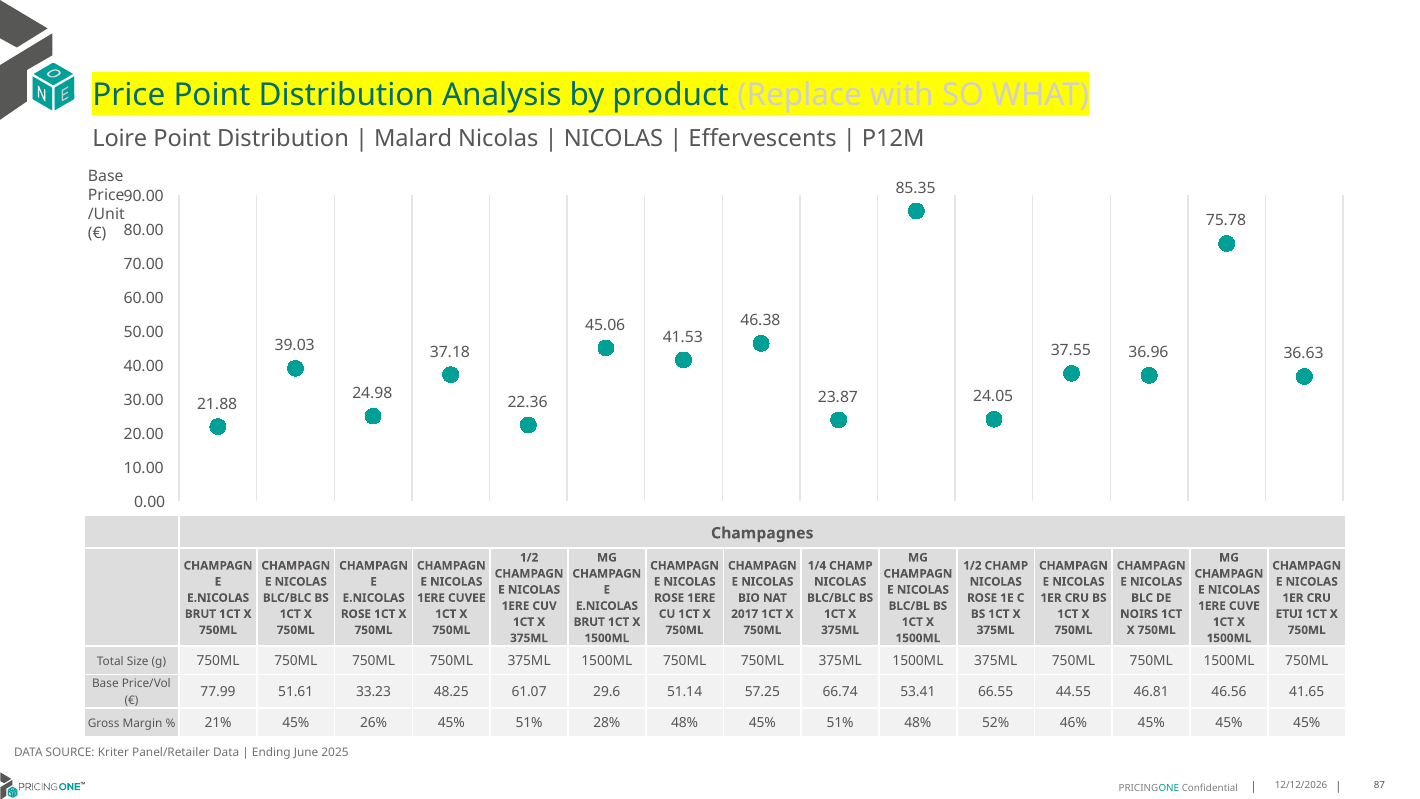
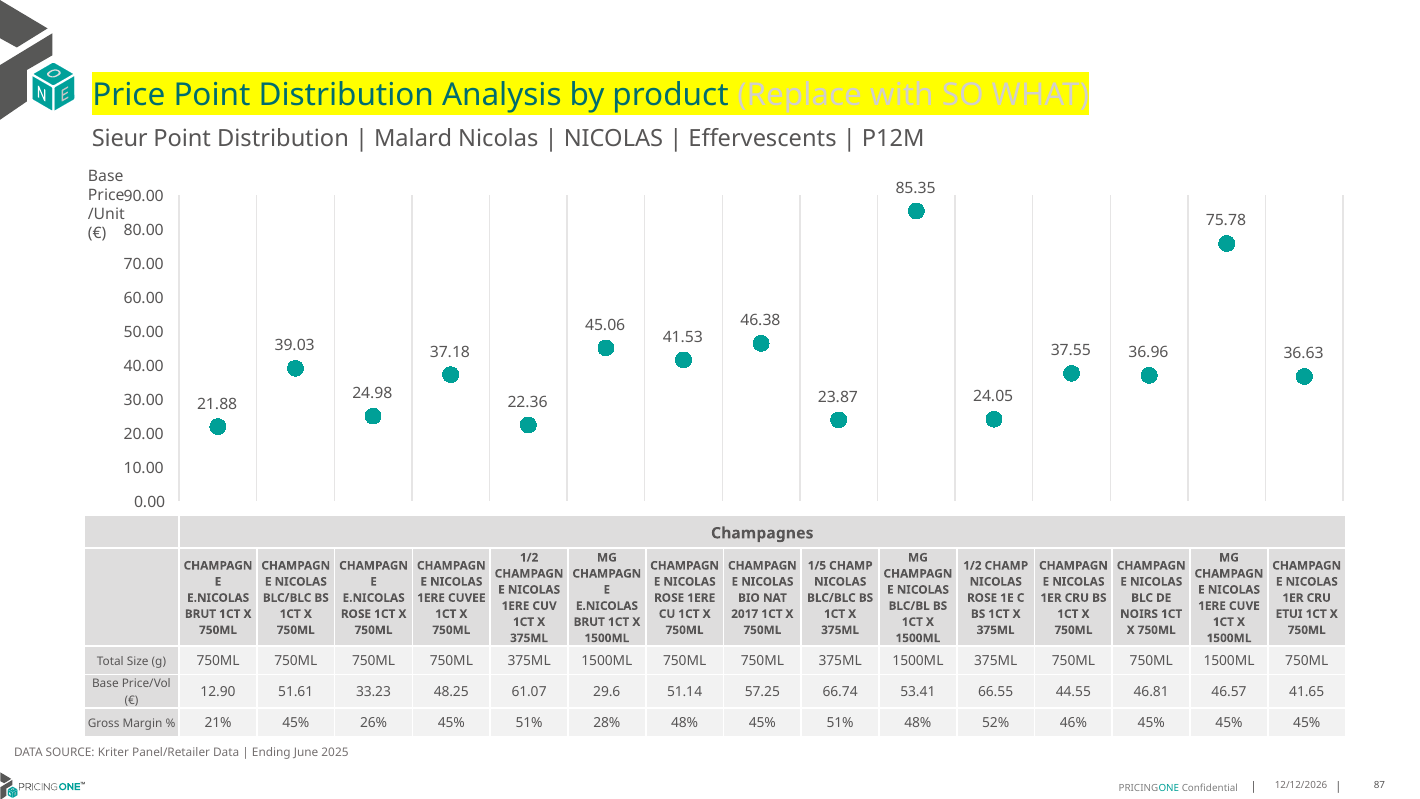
Loire: Loire -> Sieur (120, 138)
1/4: 1/4 -> 1/5 (817, 565)
77.99: 77.99 -> 12.90 (218, 692)
46.56: 46.56 -> 46.57 (1229, 692)
